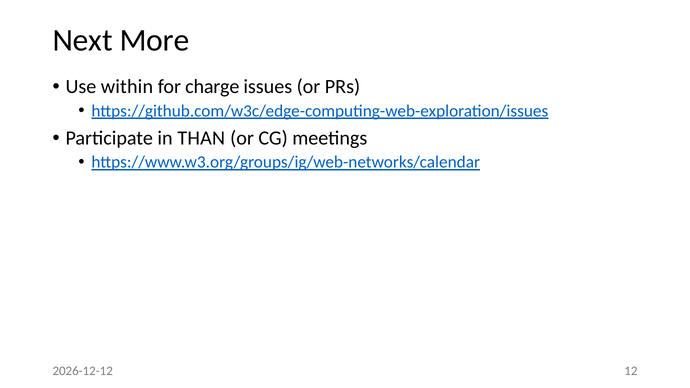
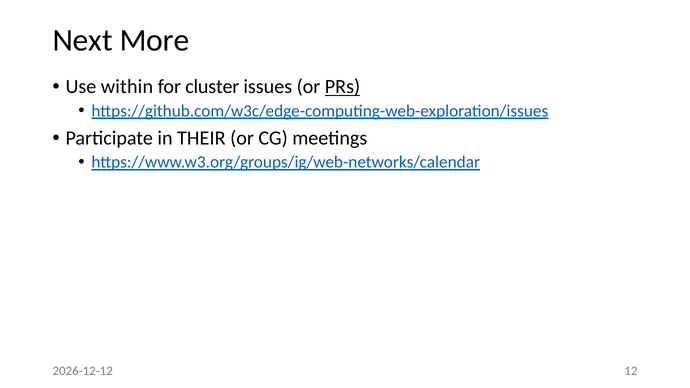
charge: charge -> cluster (212, 87)
PRs underline: none -> present (342, 87)
THAN: THAN -> THEIR (201, 138)
